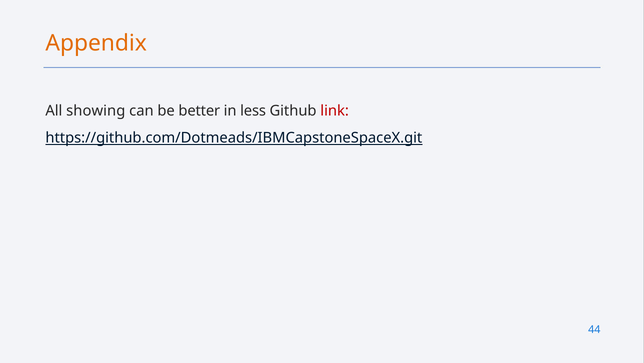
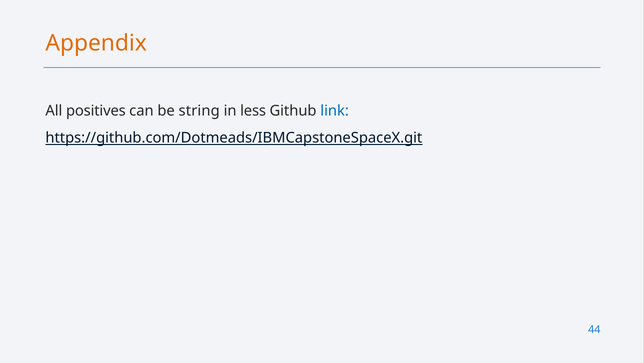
showing: showing -> positives (96, 110)
better: better -> string (199, 110)
link colour: red -> blue (335, 110)
